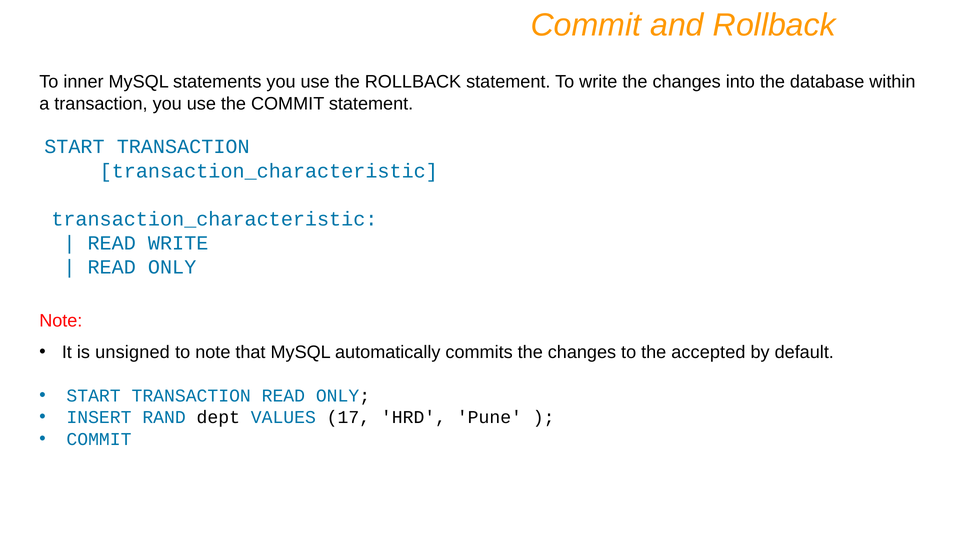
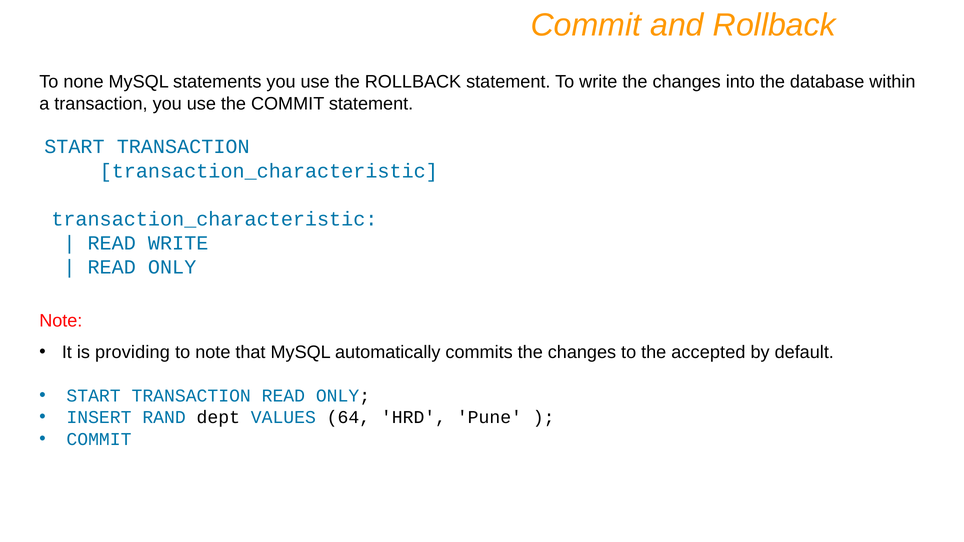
inner: inner -> none (83, 82)
unsigned: unsigned -> providing (132, 352)
17: 17 -> 64 (348, 418)
